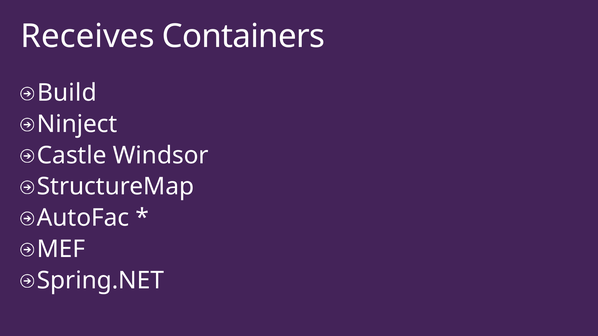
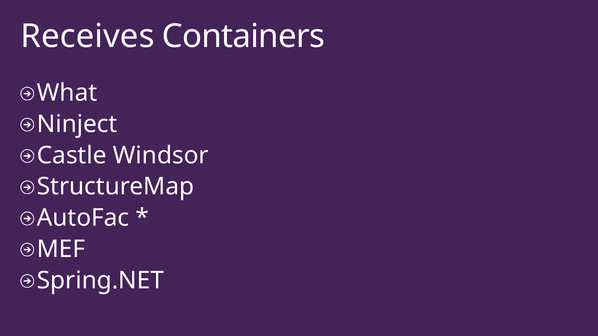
Build: Build -> What (67, 93)
